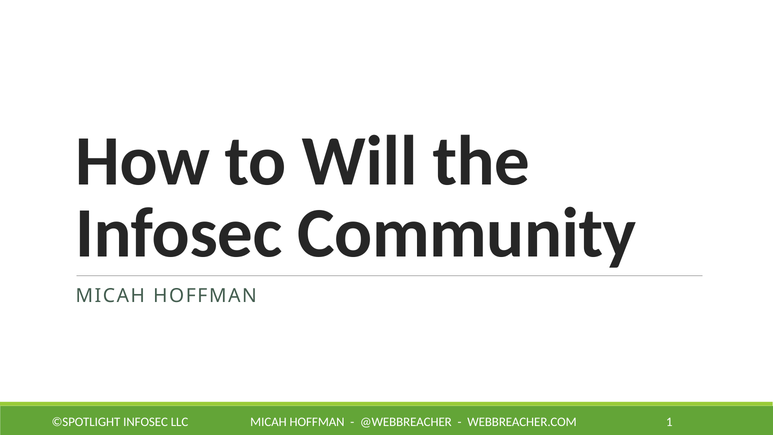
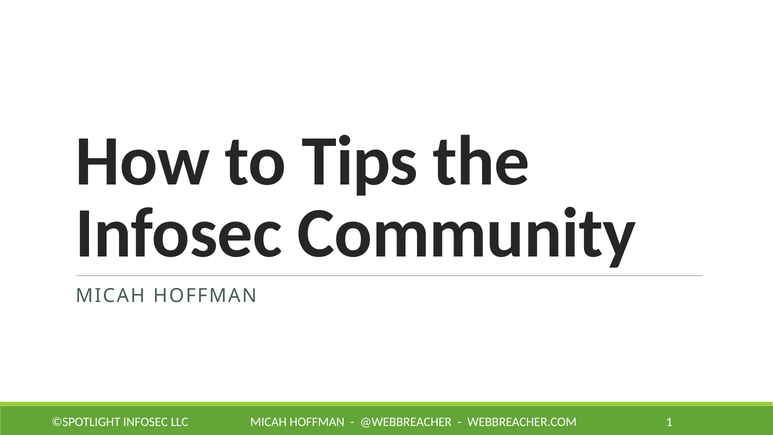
Will: Will -> Tips (360, 161)
